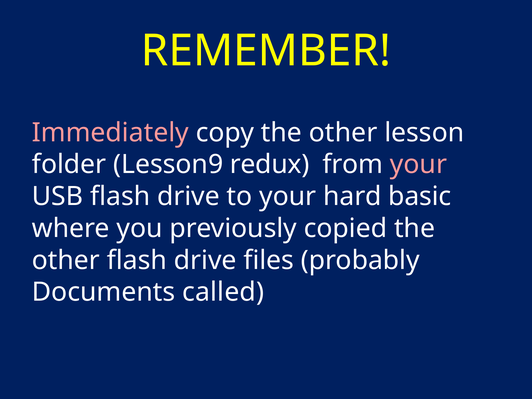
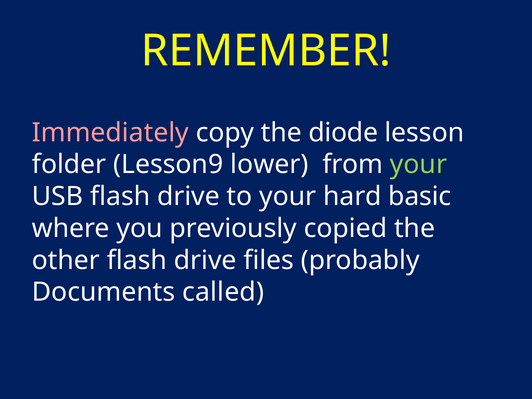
copy the other: other -> diode (343, 133)
redux: redux -> lower (269, 165)
your colour: pink -> light green (418, 165)
